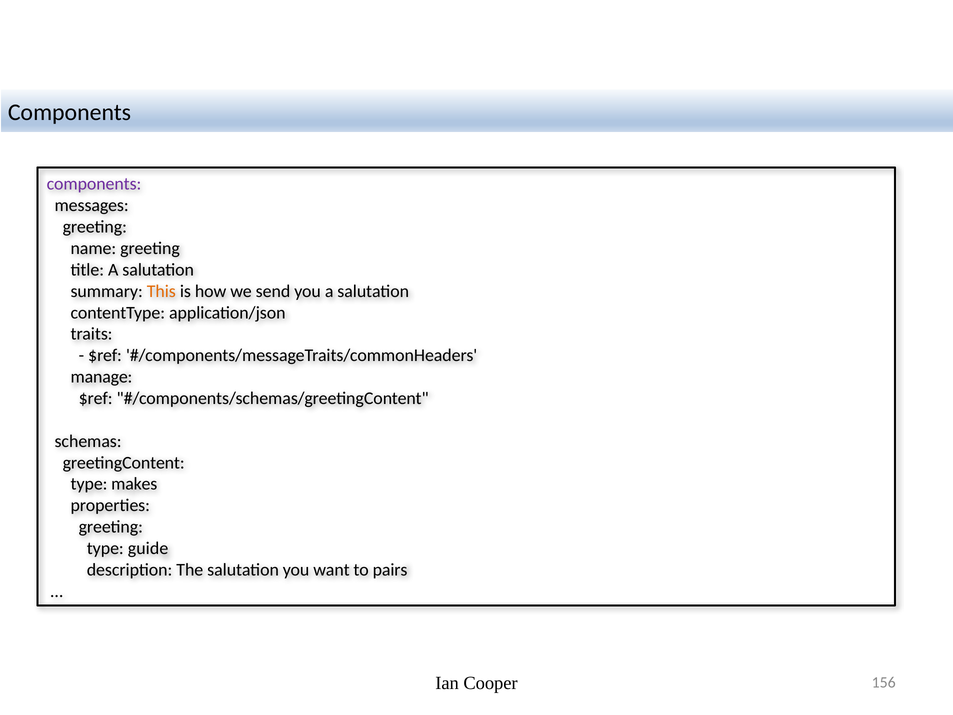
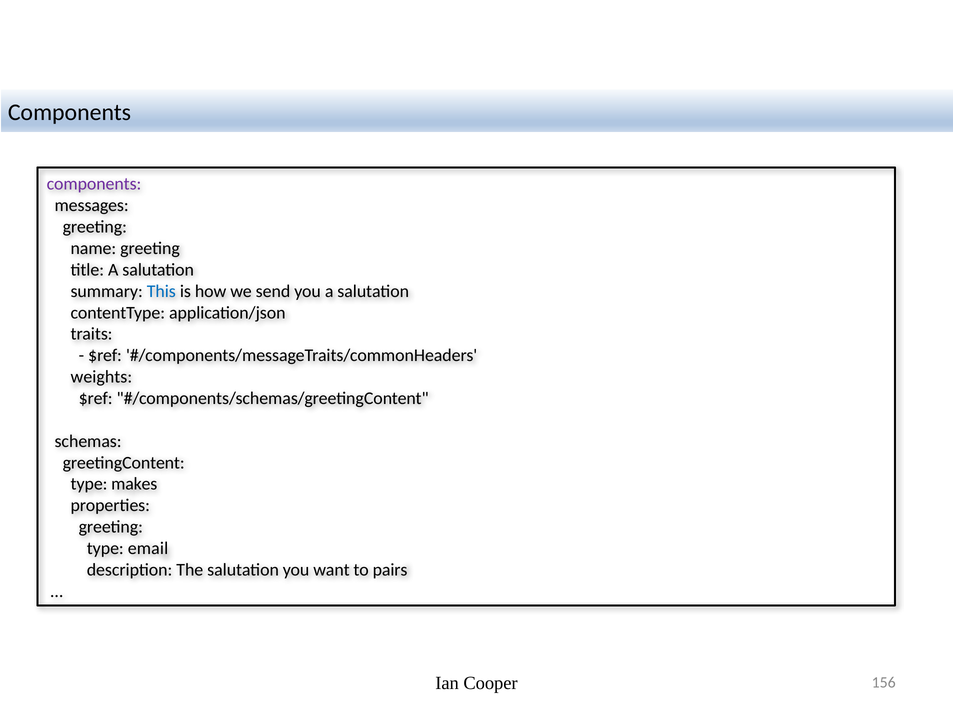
This colour: orange -> blue (161, 291)
manage: manage -> weights (101, 377)
guide: guide -> email (148, 548)
